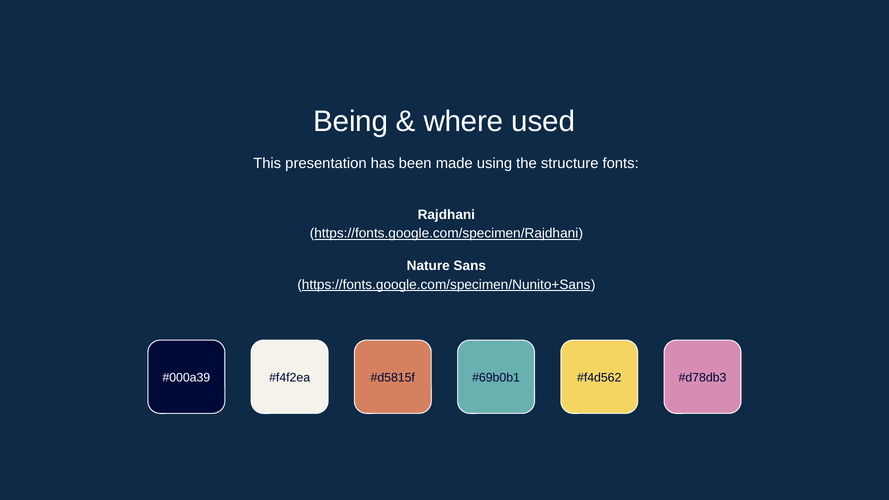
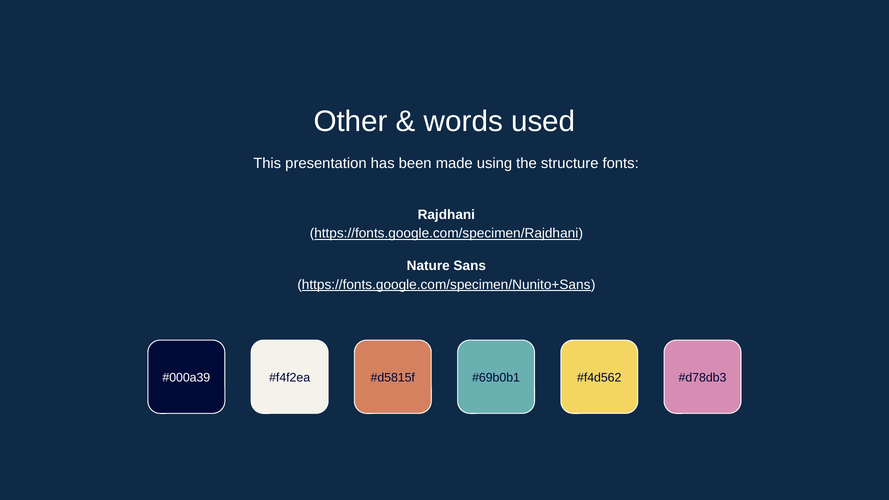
Being: Being -> Other (351, 122)
where: where -> words (463, 122)
